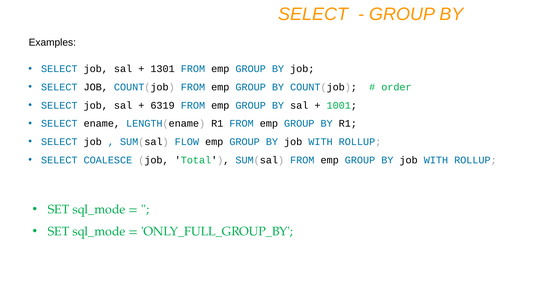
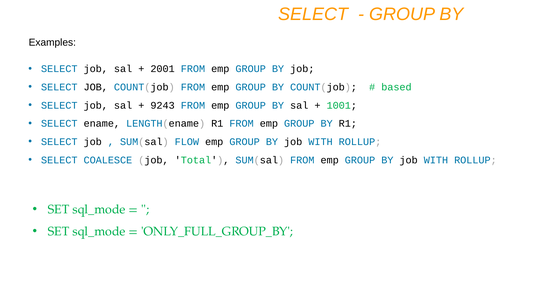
1301: 1301 -> 2001 (163, 69)
order: order -> based (396, 87)
6319: 6319 -> 9243 (163, 105)
